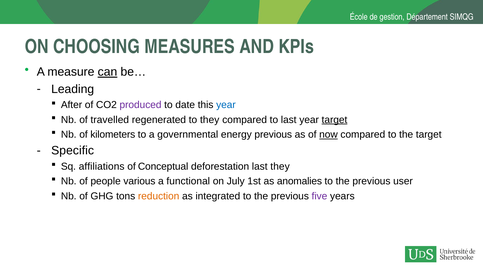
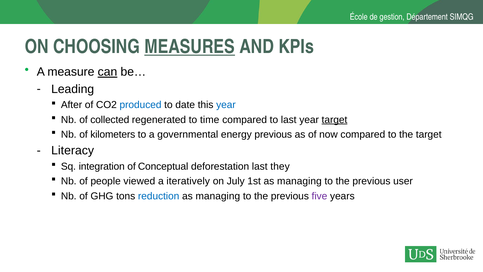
MEASURES underline: none -> present (190, 47)
produced colour: purple -> blue (141, 105)
travelled: travelled -> collected (110, 120)
to they: they -> time (210, 120)
now underline: present -> none (328, 134)
Specific: Specific -> Literacy (73, 150)
affiliations: affiliations -> integration (102, 166)
various: various -> viewed (139, 181)
functional: functional -> iteratively (188, 181)
1st as anomalies: anomalies -> managing (299, 181)
reduction colour: orange -> blue (159, 196)
integrated: integrated -> managing (218, 196)
